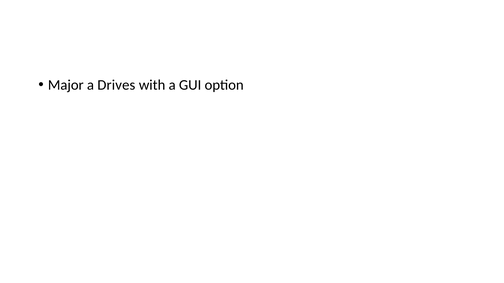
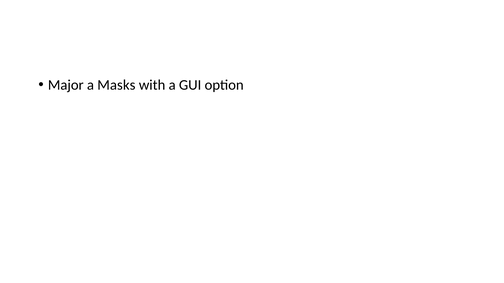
Drives: Drives -> Masks (116, 85)
